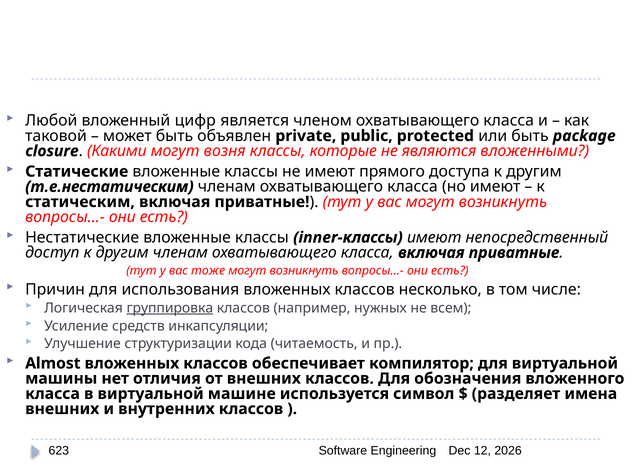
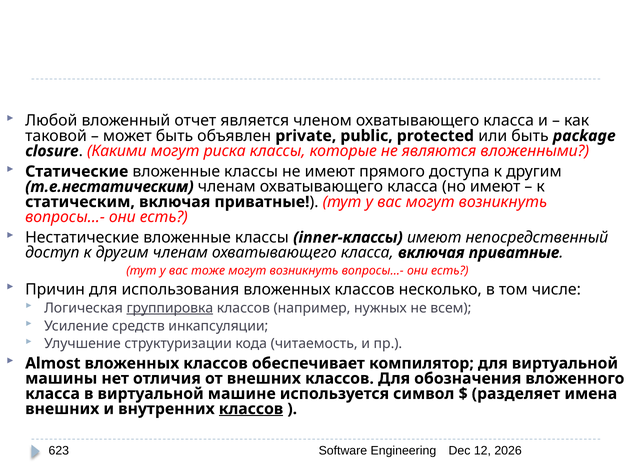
цифр: цифр -> отчет (195, 121)
возня: возня -> риска (225, 151)
классов underline: none -> present (251, 409)
